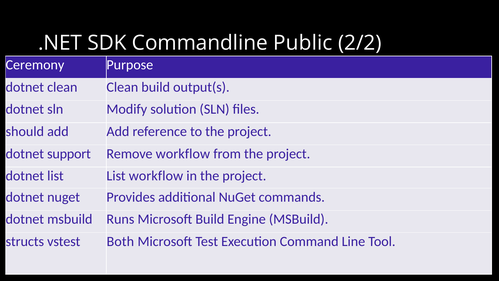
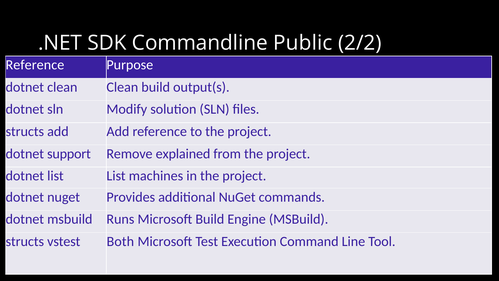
Ceremony: Ceremony -> Reference (35, 65)
should: should -> structs (25, 131)
Remove workflow: workflow -> explained (183, 154)
List workflow: workflow -> machines (156, 176)
